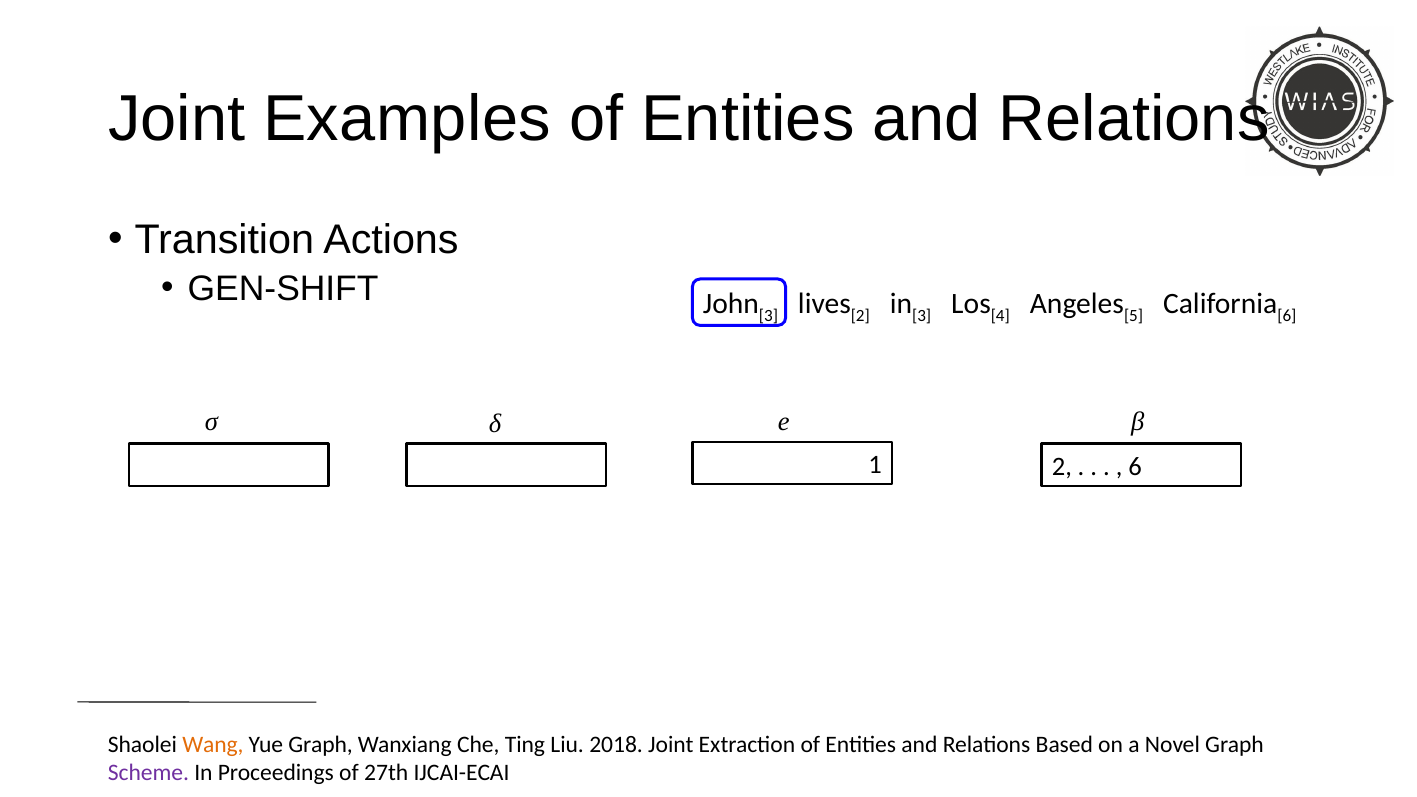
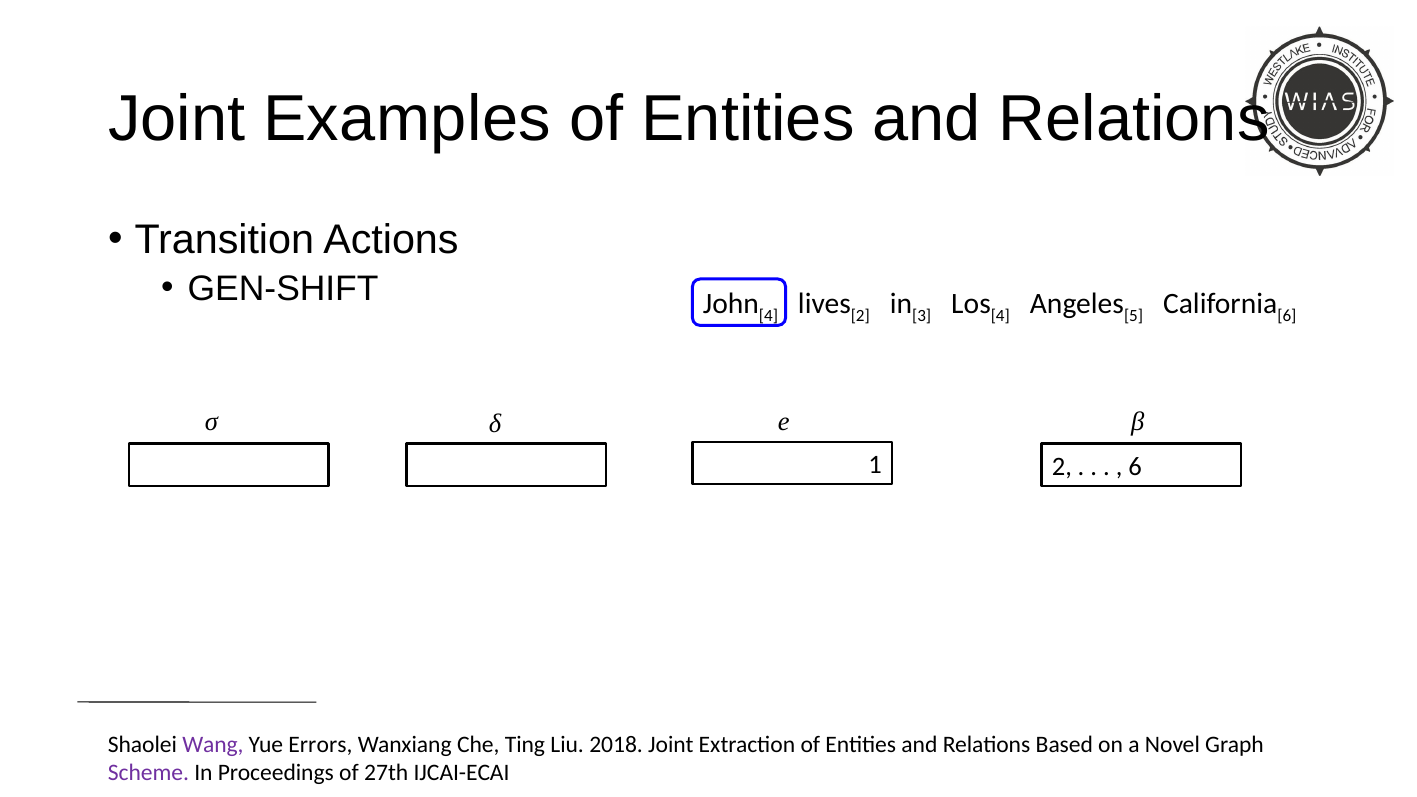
3: 3 -> 4 (768, 316)
Wang colour: orange -> purple (213, 745)
Yue Graph: Graph -> Errors (320, 745)
